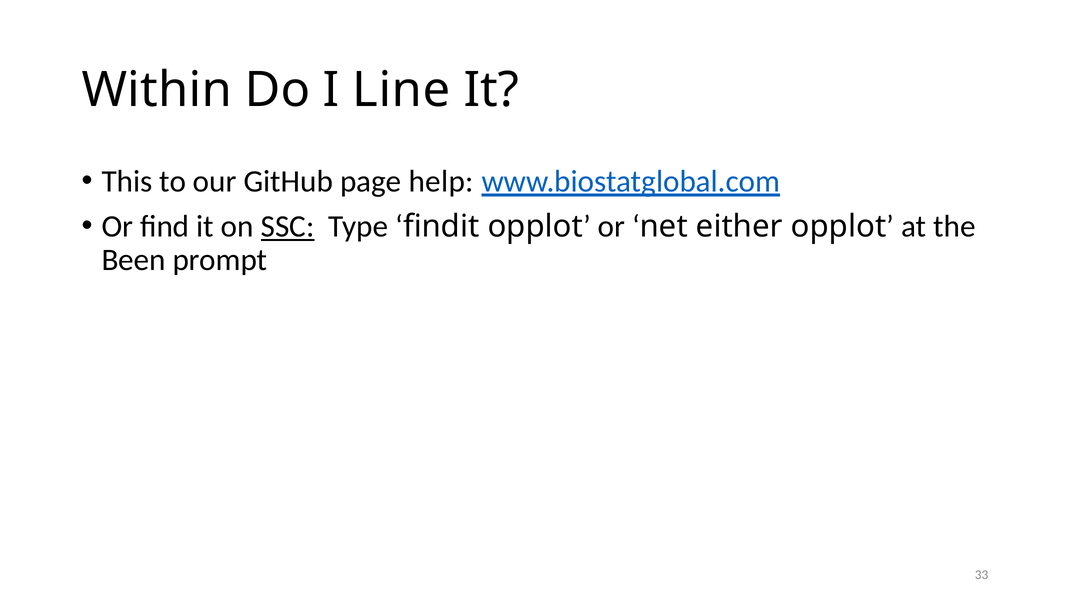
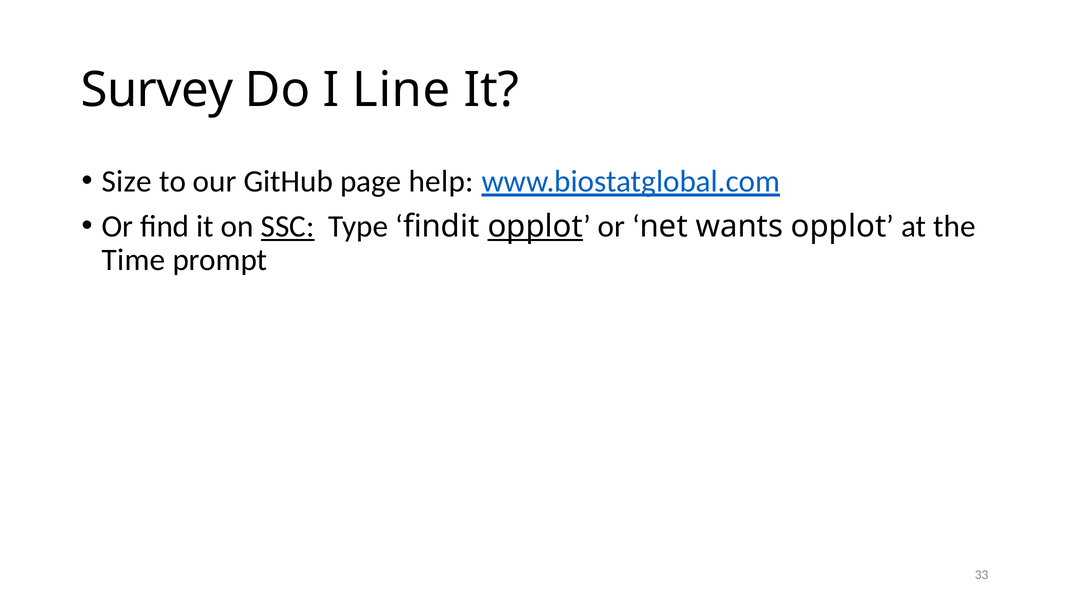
Within: Within -> Survey (157, 90)
This: This -> Size (127, 181)
opplot underline: none -> present (535, 226)
either: either -> wants (739, 226)
Been: Been -> Time (133, 260)
